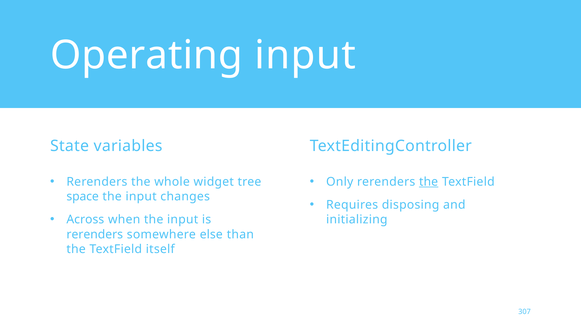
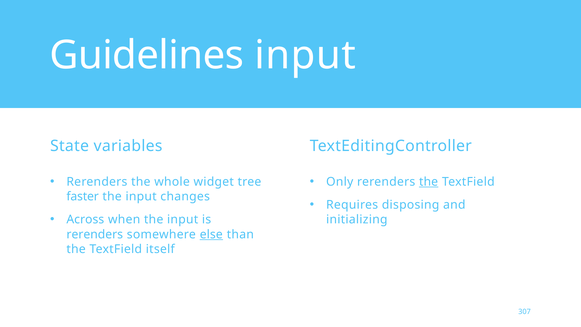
Operating: Operating -> Guidelines (147, 55)
space: space -> faster (83, 196)
else underline: none -> present (211, 234)
